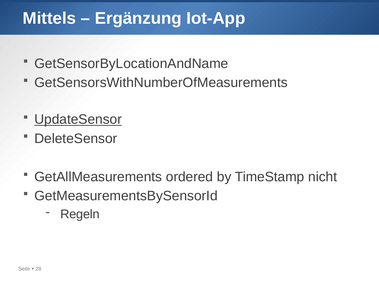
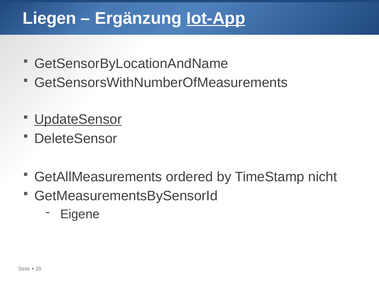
Mittels: Mittels -> Liegen (49, 18)
Iot-App underline: none -> present (216, 18)
Regeln: Regeln -> Eigene (80, 214)
